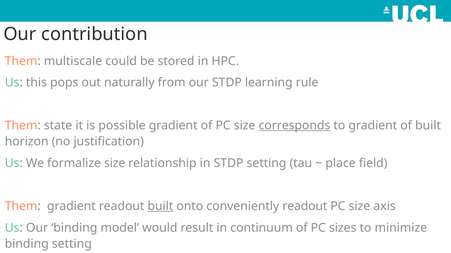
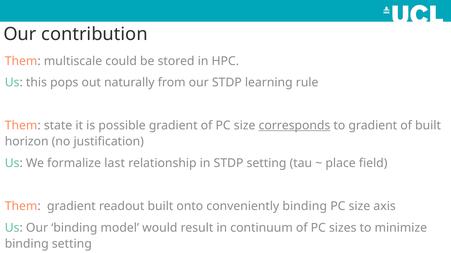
formalize size: size -> last (115, 164)
built underline: present -> none (160, 207)
conveniently readout: readout -> binding (305, 207)
